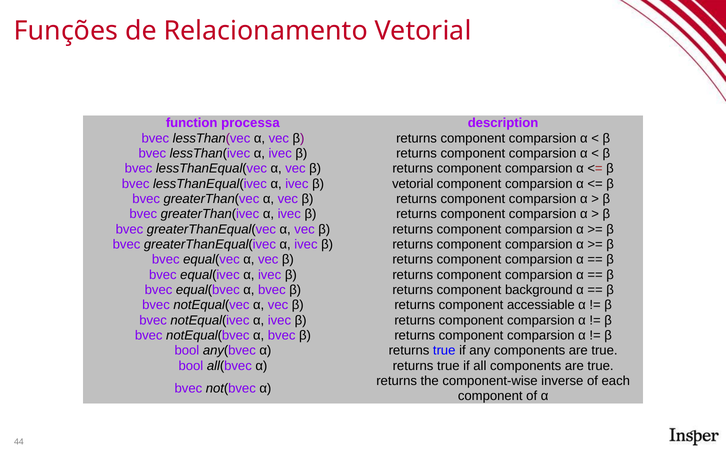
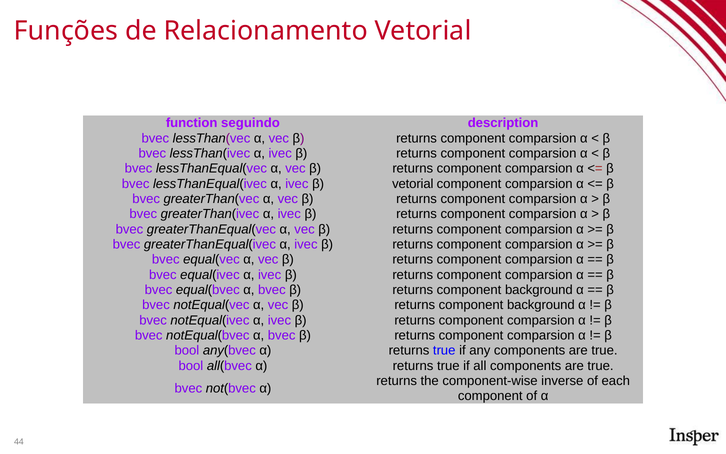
processa: processa -> seguindo (250, 123)
accessiable: accessiable -> background (541, 305)
